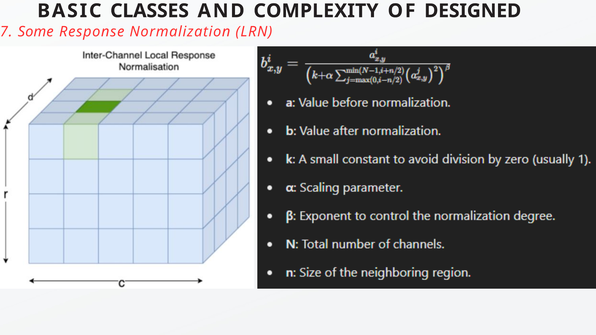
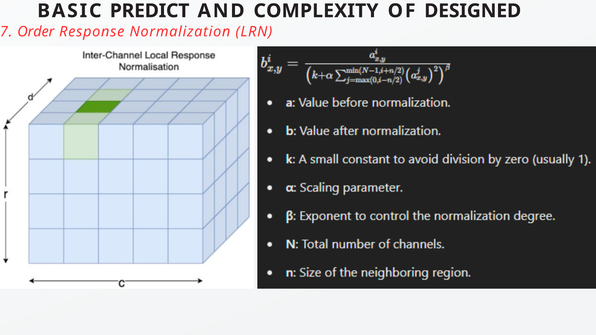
CLASSES: CLASSES -> PREDICT (150, 11)
Some: Some -> Order (36, 32)
